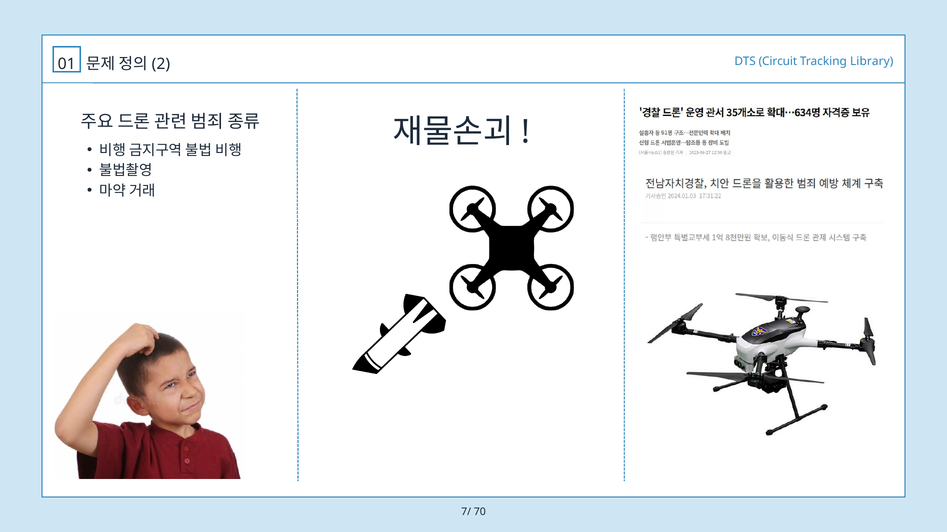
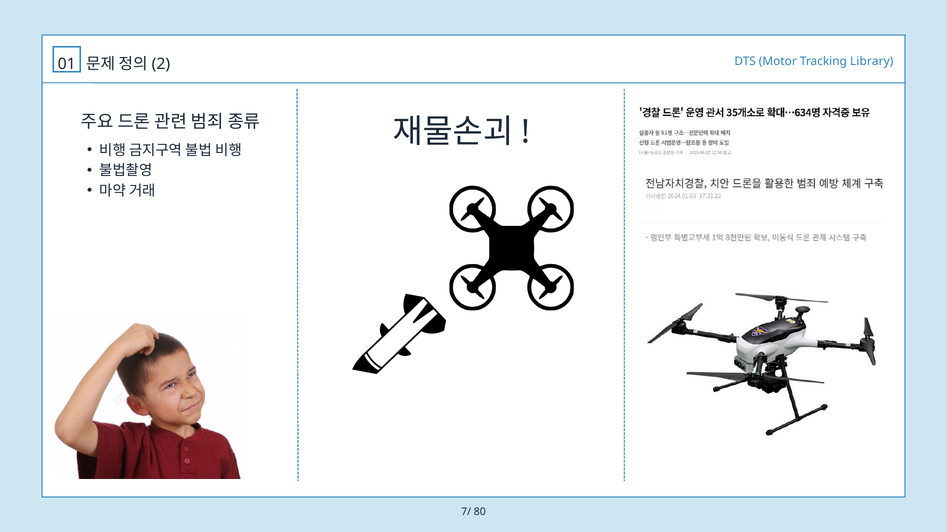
Circuit: Circuit -> Motor (778, 62)
70: 70 -> 80 (480, 513)
